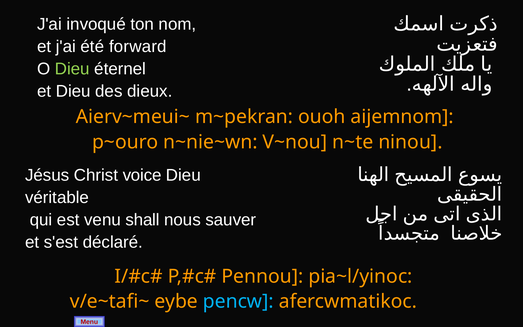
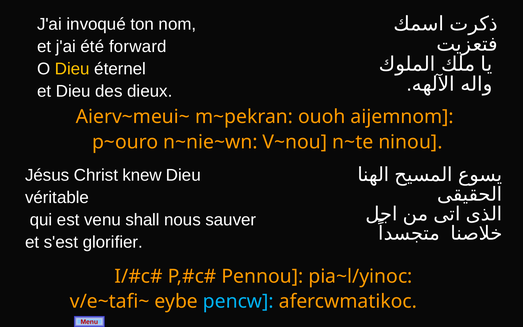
Dieu colour: light green -> yellow (72, 69)
voice: voice -> knew (142, 175)
déclaré: déclaré -> glorifier (113, 242)
